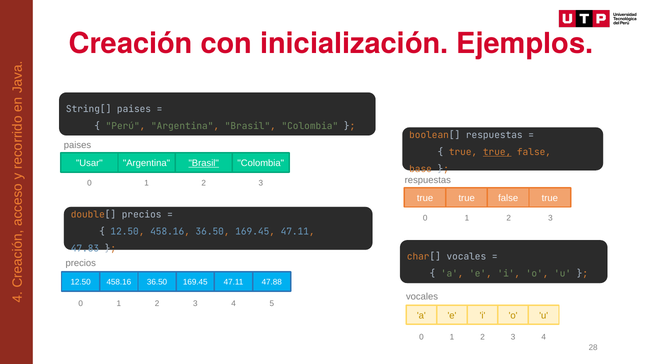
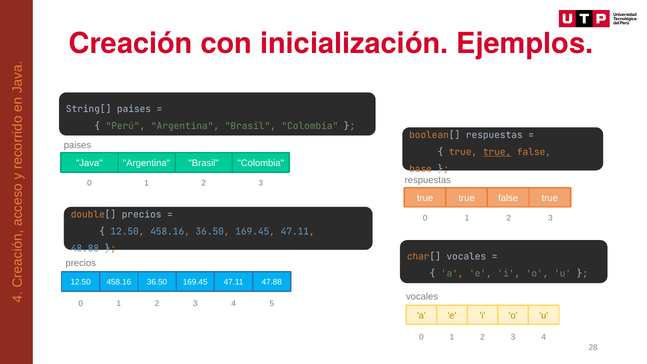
Usar: Usar -> Java (89, 163)
Brasil underline: present -> none (204, 163)
47.83: 47.83 -> 48.88 (85, 249)
